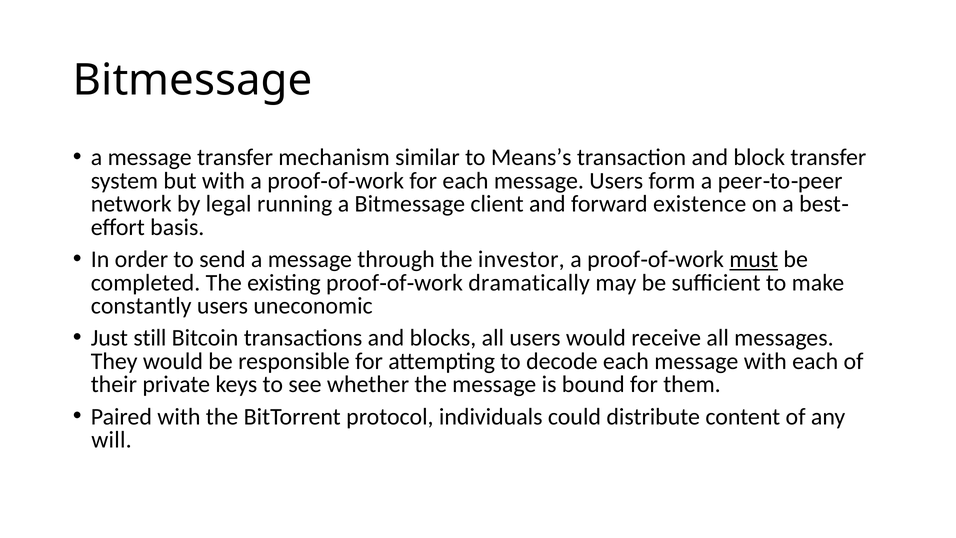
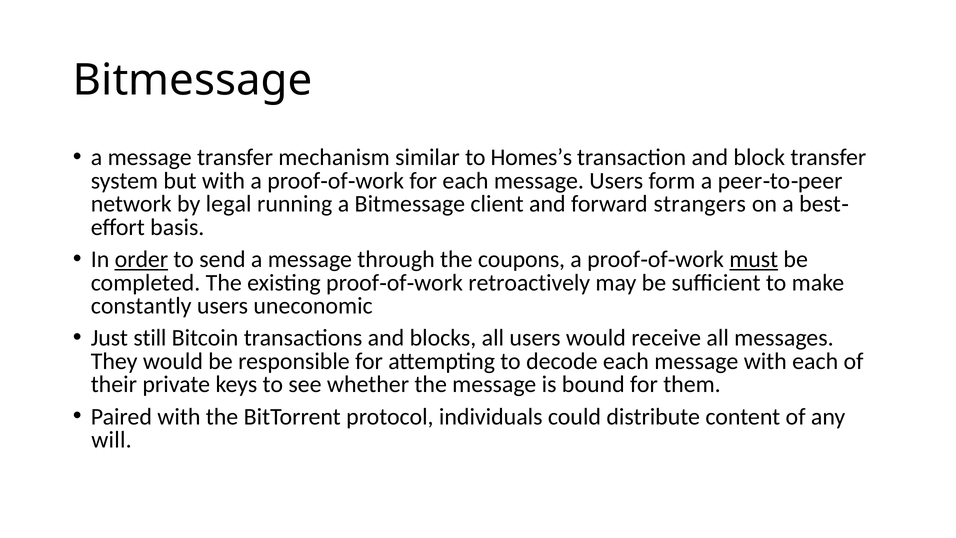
Means’s: Means’s -> Homes’s (531, 157)
existence: existence -> strangers (700, 204)
order underline: none -> present (141, 259)
investor: investor -> coupons (521, 259)
dramatically: dramatically -> retroactively (529, 283)
